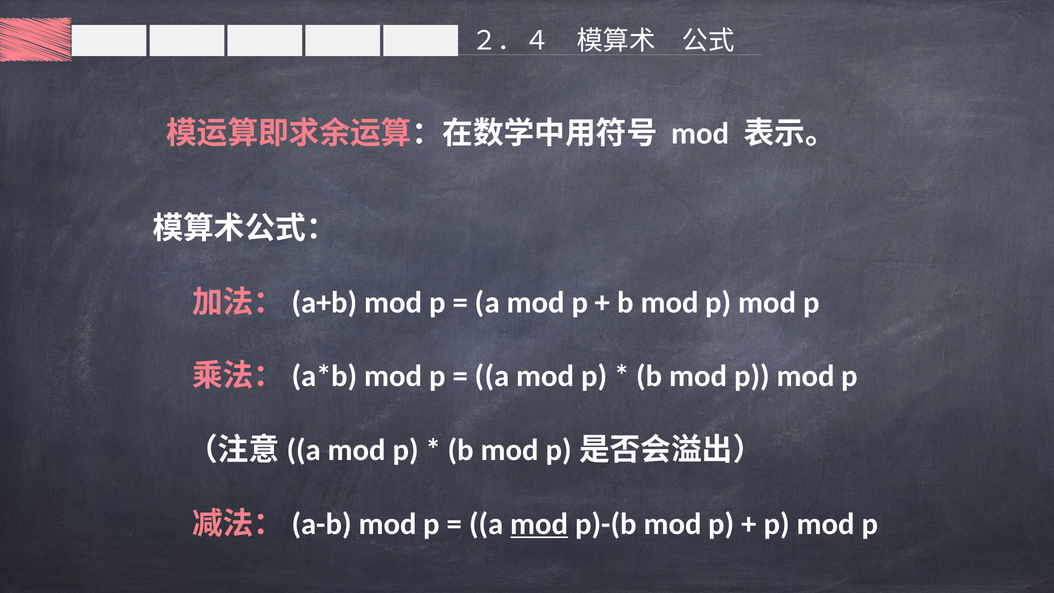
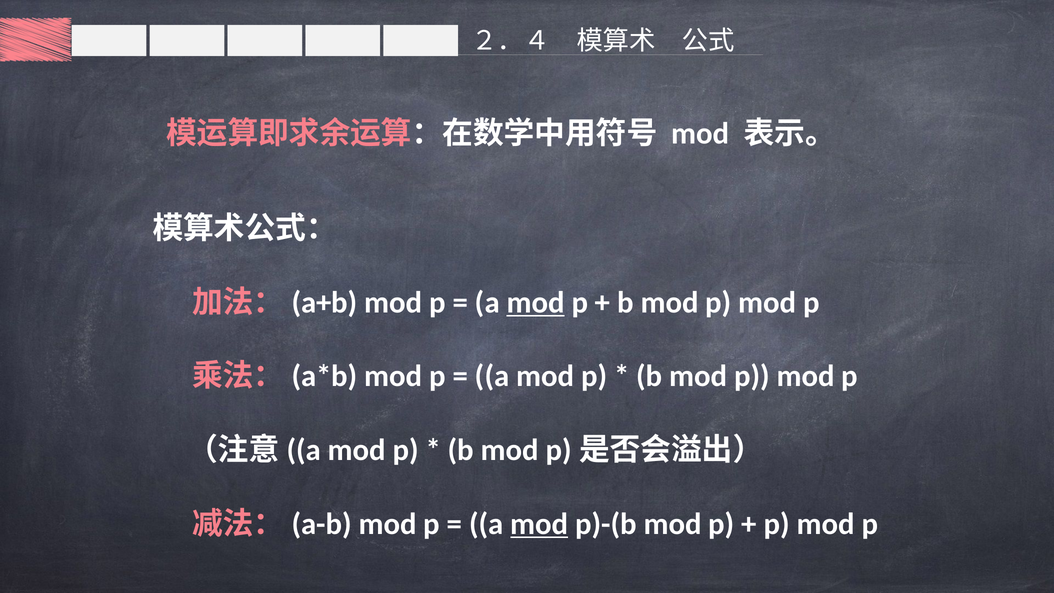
mod underline: none -> present (536, 302)
